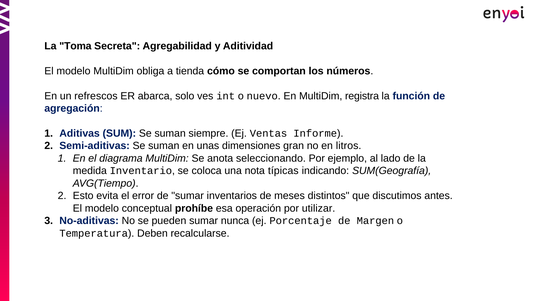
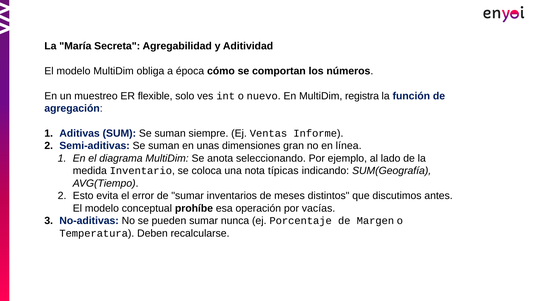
Toma: Toma -> María (75, 46)
tienda: tienda -> época (190, 71)
refrescos: refrescos -> muestreo (96, 96)
abarca: abarca -> flexible (155, 96)
litros: litros -> línea (349, 146)
utilizar: utilizar -> vacías (319, 208)
